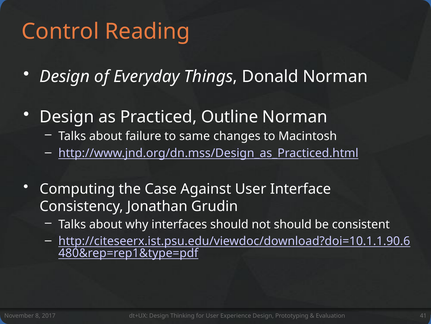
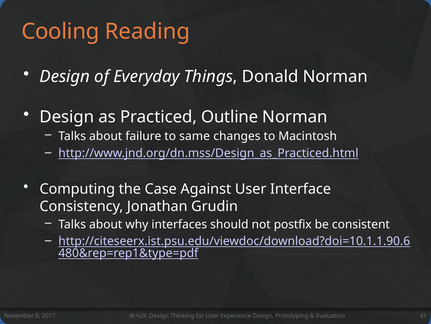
Control: Control -> Cooling (60, 31)
not should: should -> postfix (293, 224)
